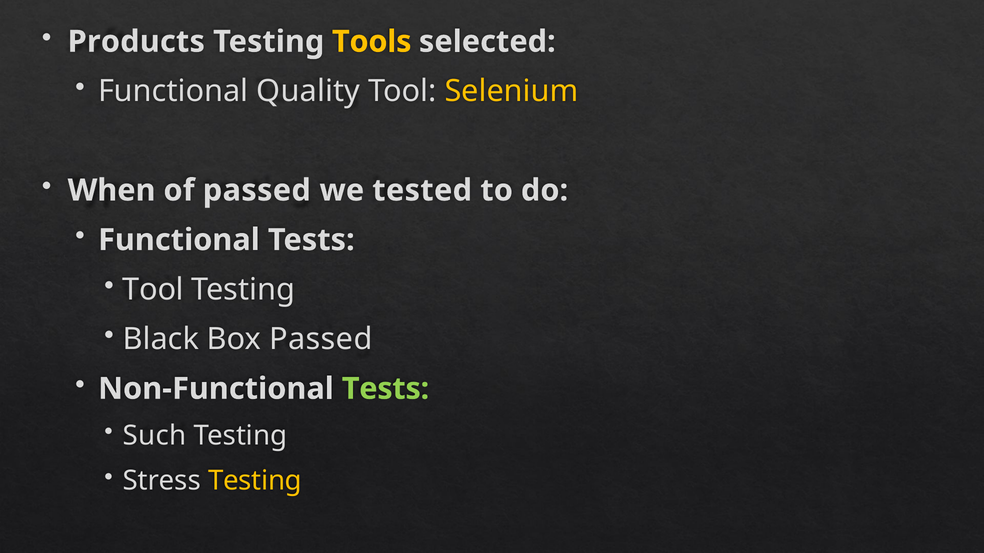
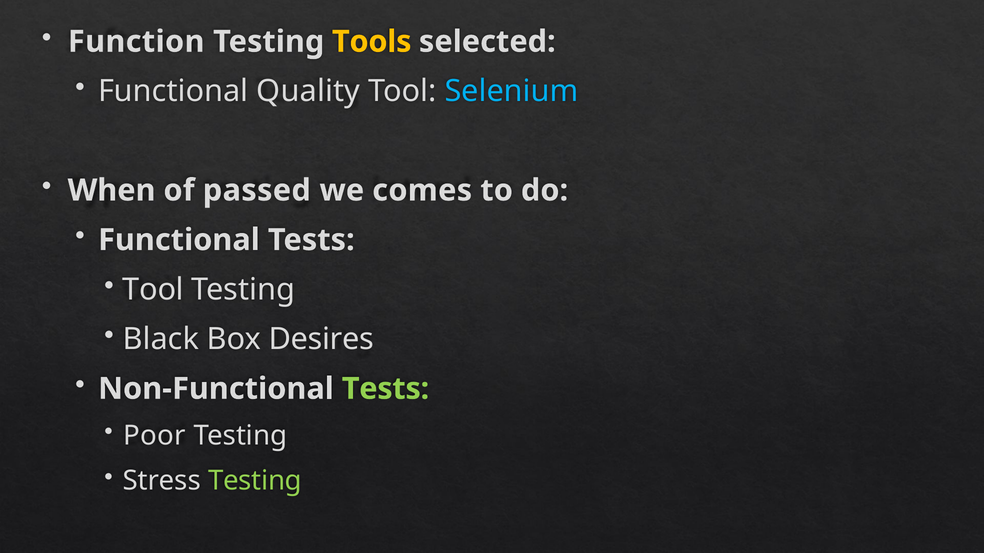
Products: Products -> Function (136, 42)
Selenium colour: yellow -> light blue (512, 91)
tested: tested -> comes (422, 191)
Box Passed: Passed -> Desires (321, 339)
Such: Such -> Poor (155, 436)
Testing colour: yellow -> light green (255, 481)
